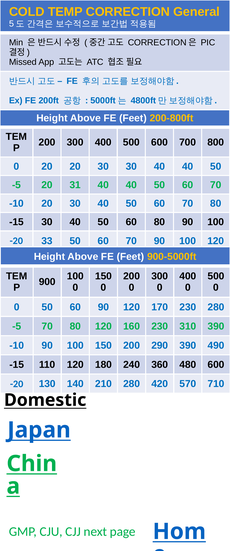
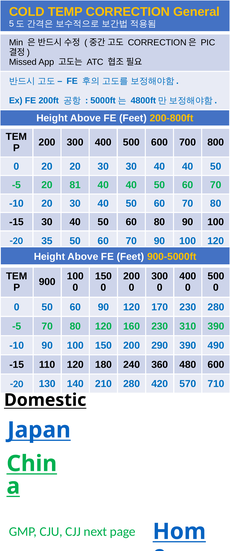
31: 31 -> 81 (75, 185)
33: 33 -> 35 (47, 241)
